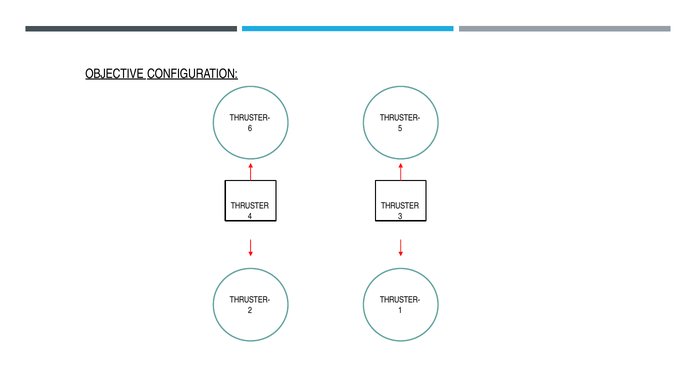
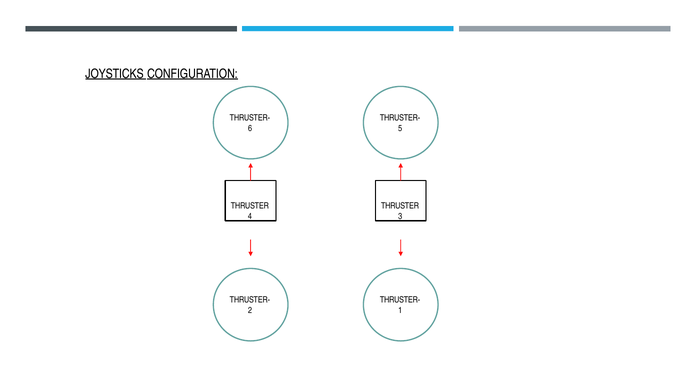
OBJECTIVE: OBJECTIVE -> JOYSTICKS (114, 74)
